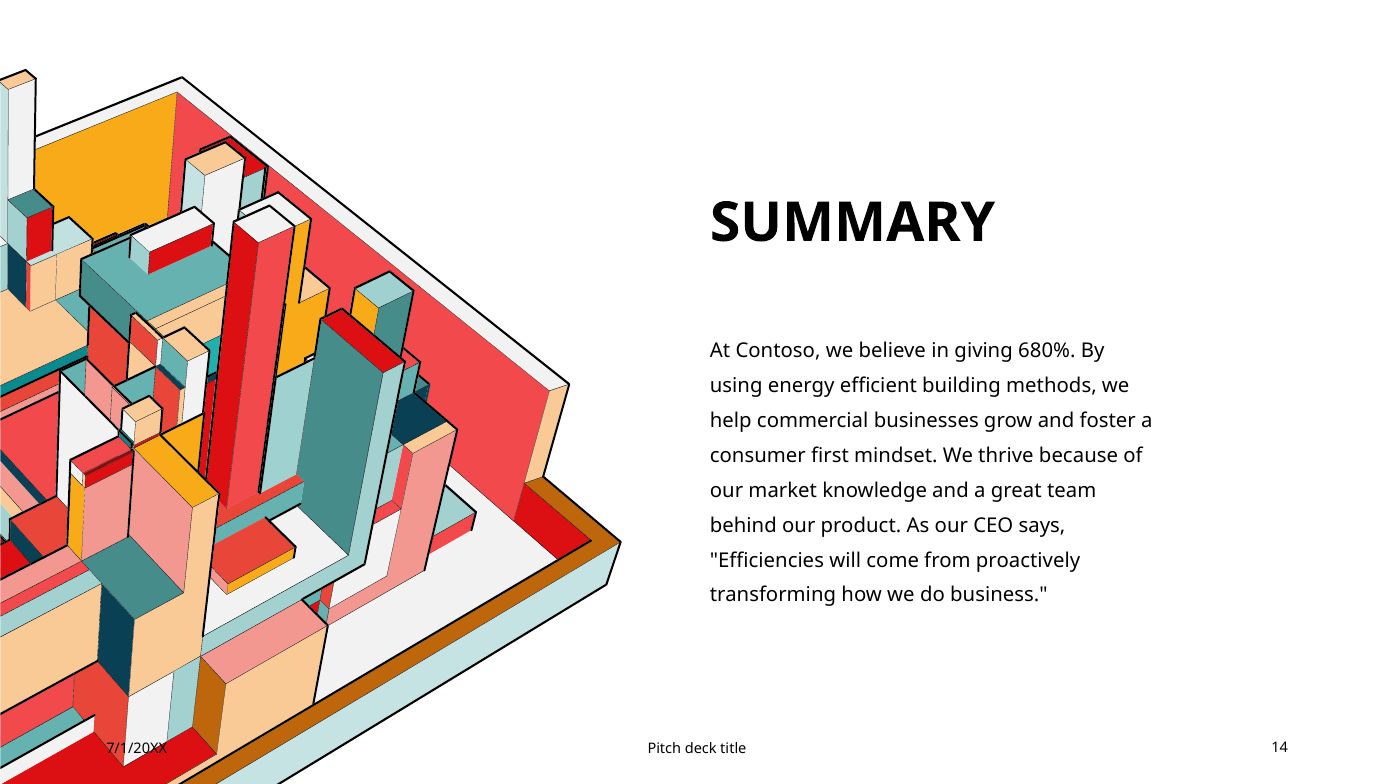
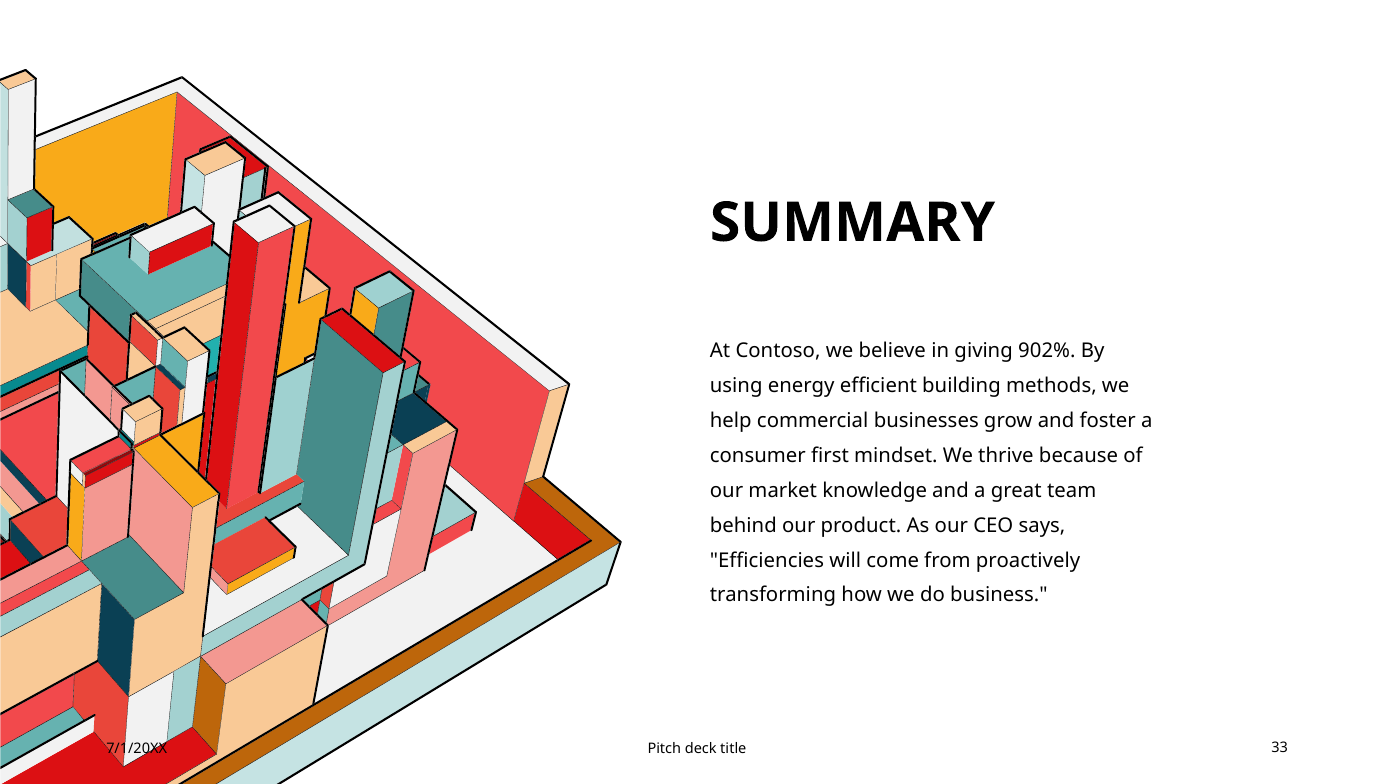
680%: 680% -> 902% (1047, 351)
14: 14 -> 33 (1280, 748)
